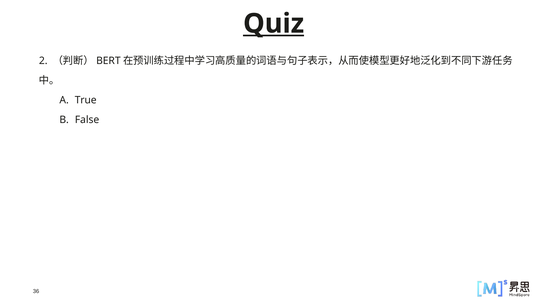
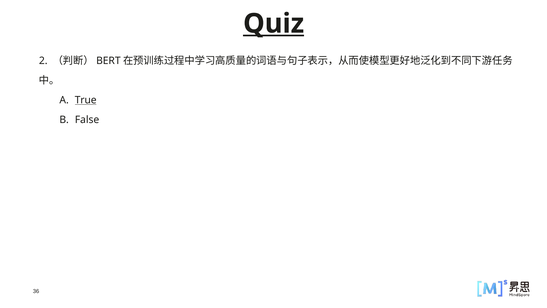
True underline: none -> present (86, 100)
